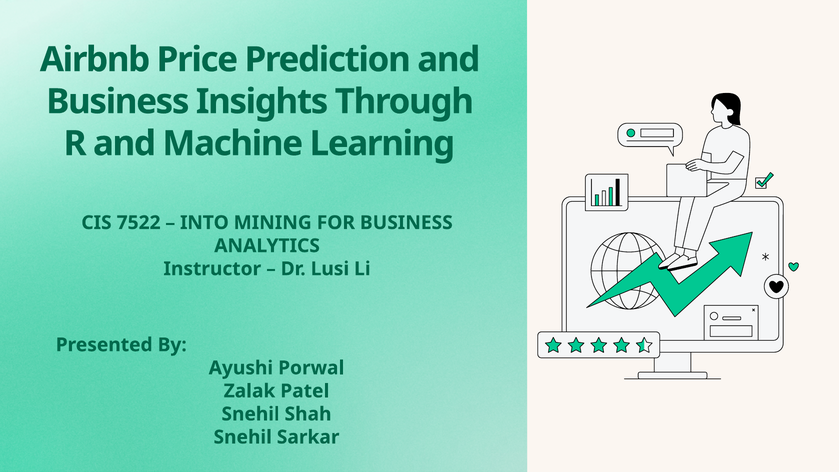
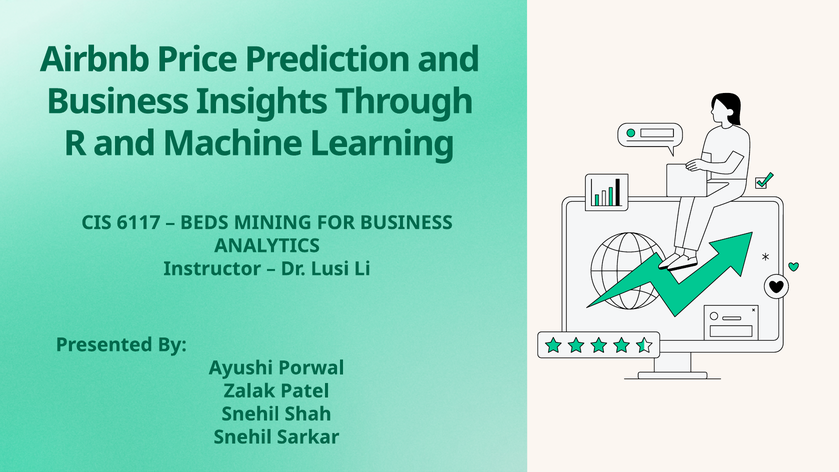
7522: 7522 -> 6117 (139, 223)
INTO: INTO -> BEDS (204, 223)
